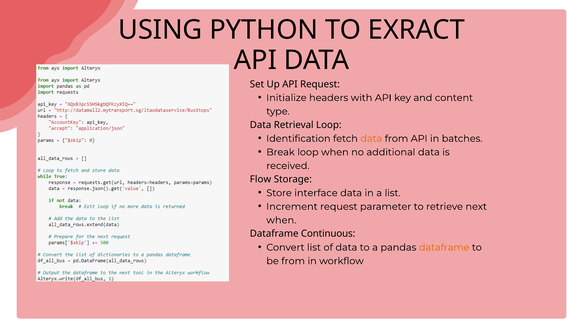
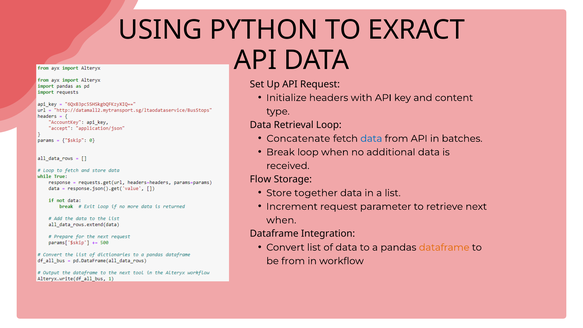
Identification: Identification -> Concatenate (298, 139)
data colour: orange -> blue (371, 139)
interface: interface -> together (316, 193)
Continuous: Continuous -> Integration (328, 234)
